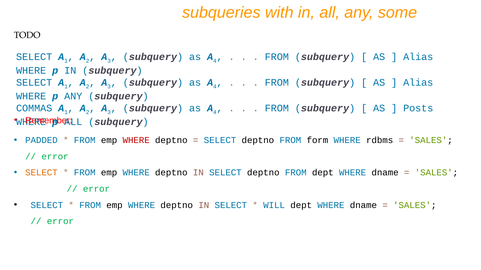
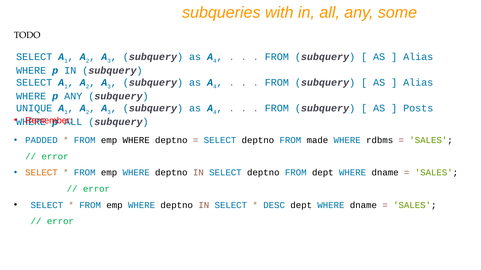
COMMAS: COMMAS -> UNIQUE (34, 108)
WHERE colour: red -> black (136, 141)
form: form -> made (317, 141)
WILL: WILL -> DESC (274, 206)
